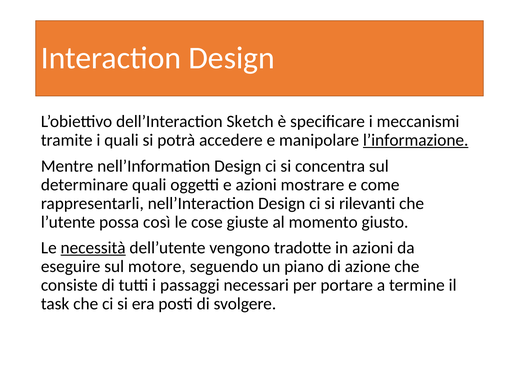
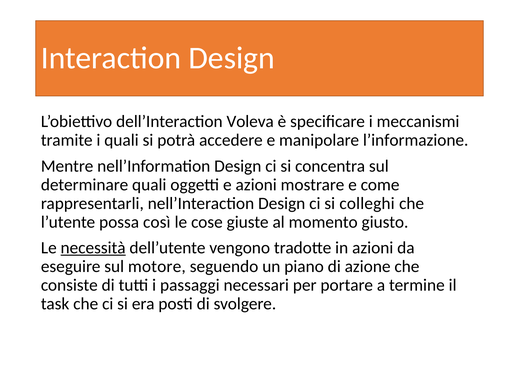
Sketch: Sketch -> Voleva (250, 122)
l’informazione underline: present -> none (416, 140)
rilevanti: rilevanti -> colleghi (367, 203)
